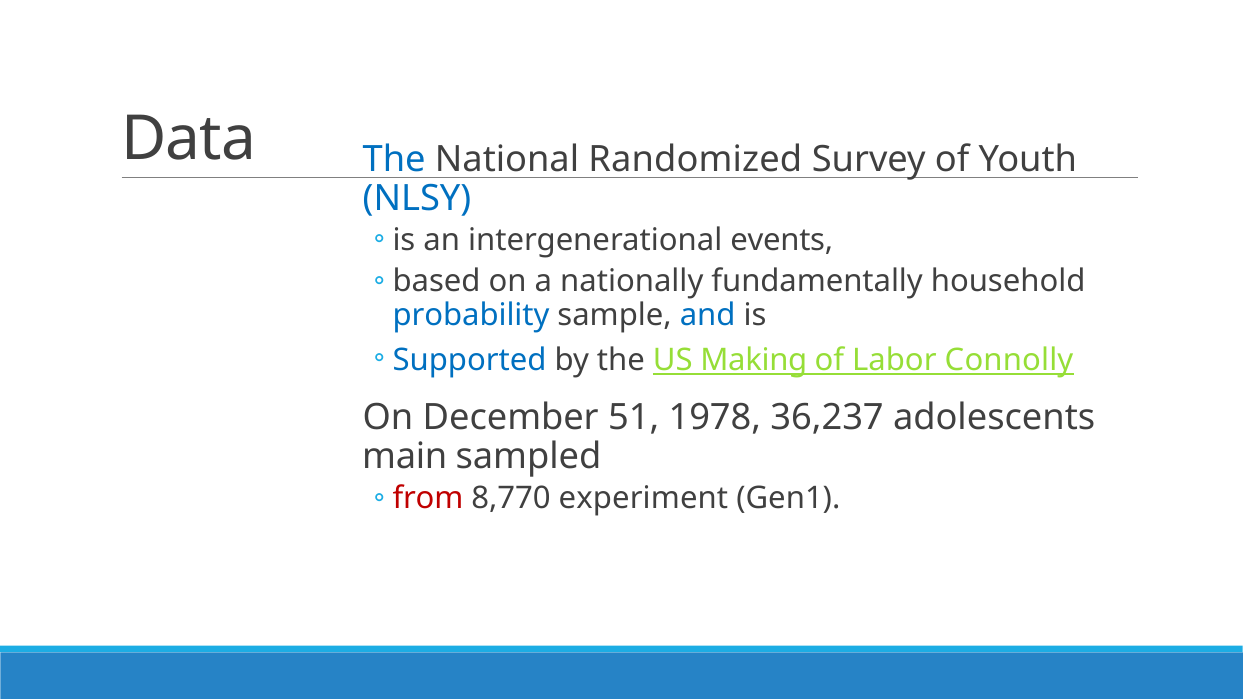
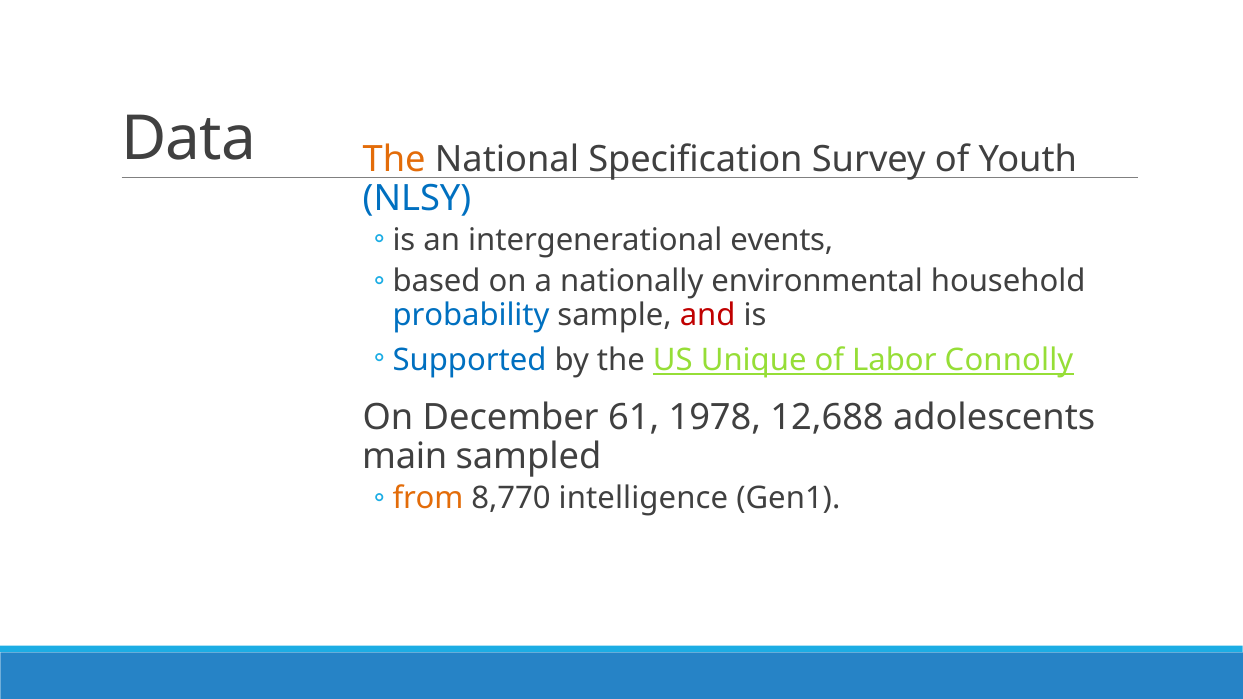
The colour: blue -> orange (394, 159)
Randomized: Randomized -> Specification (696, 159)
fundamentally: fundamentally -> environmental (817, 281)
and colour: blue -> red (708, 315)
Making: Making -> Unique (754, 360)
51: 51 -> 61 (634, 418)
36,237: 36,237 -> 12,688 (827, 418)
from colour: red -> orange (428, 499)
experiment: experiment -> intelligence (643, 499)
